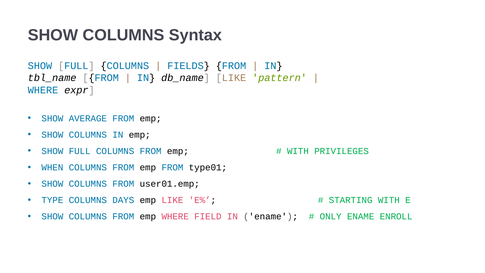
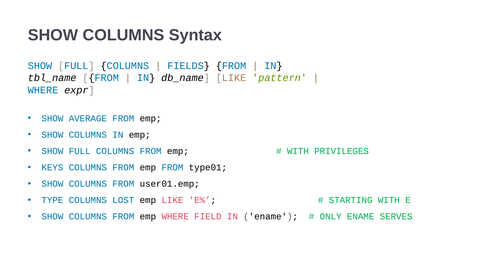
WHEN: WHEN -> KEYS (52, 167)
DAYS: DAYS -> LOST (123, 200)
ENROLL: ENROLL -> SERVES (396, 216)
